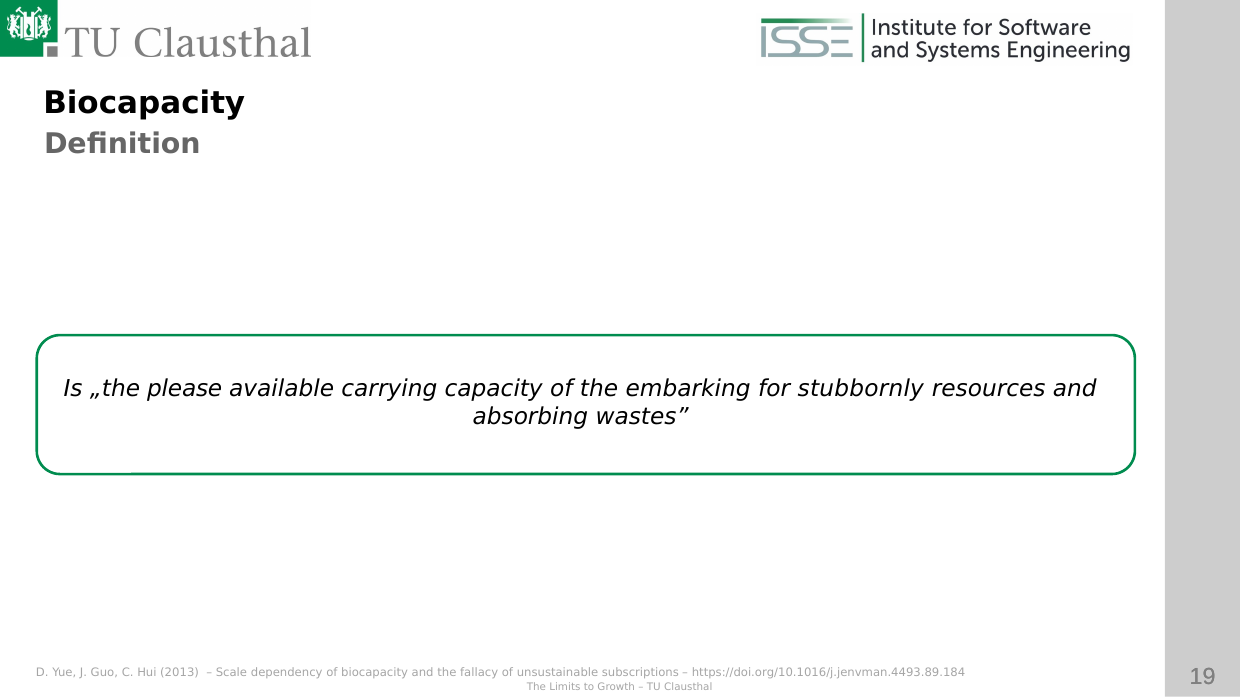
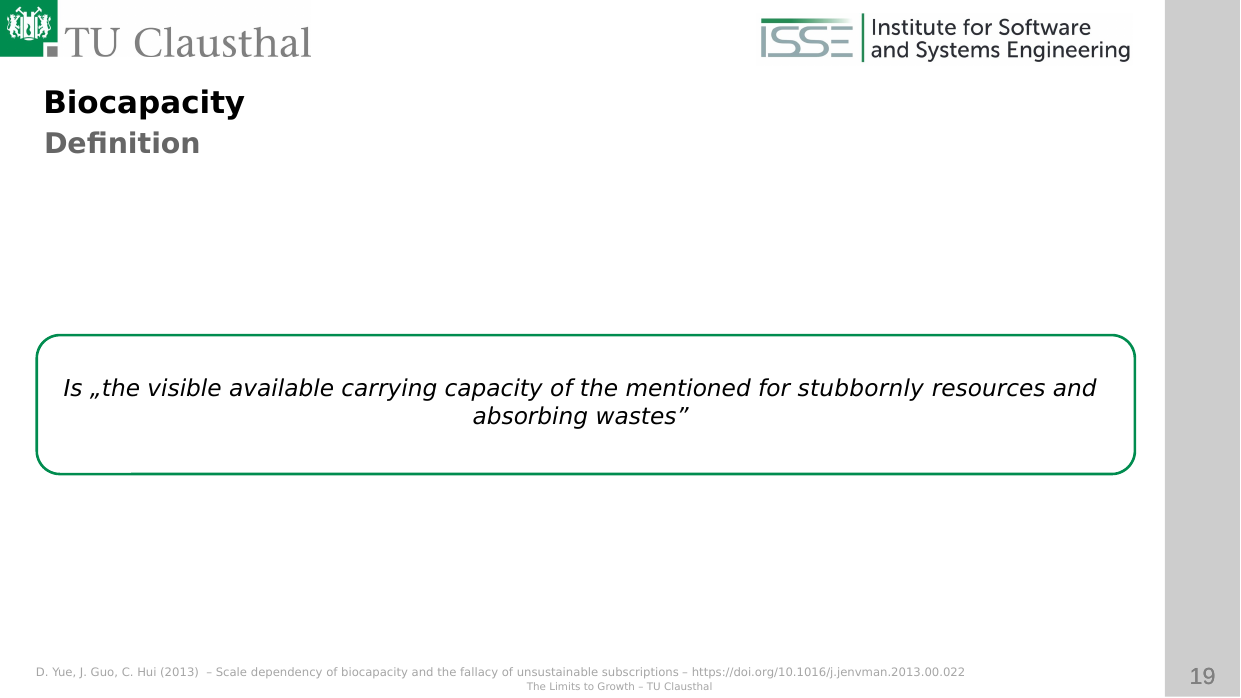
please: please -> visible (185, 389)
embarking: embarking -> mentioned (688, 389)
https://doi.org/10.1016/j.jenvman.4493.89.184: https://doi.org/10.1016/j.jenvman.4493.89.184 -> https://doi.org/10.1016/j.jenvman.2013.00.022 (829, 673)
